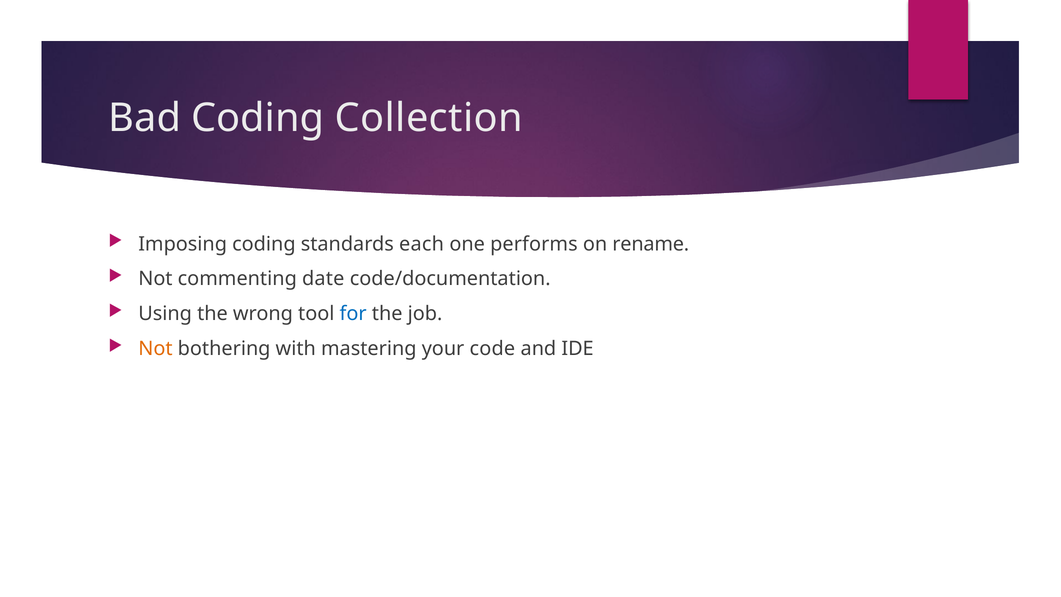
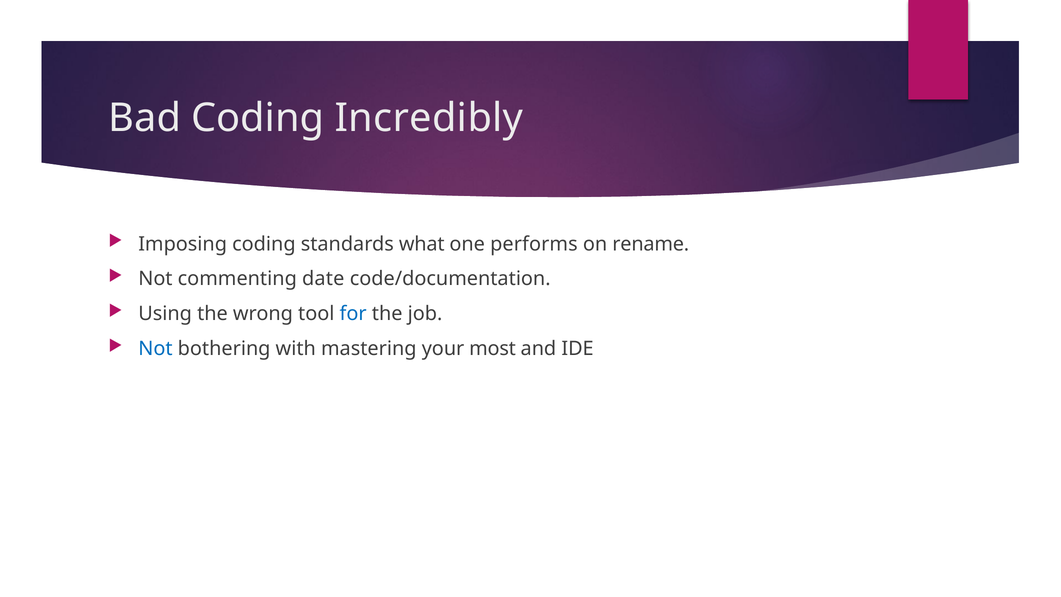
Collection: Collection -> Incredibly (429, 118)
each: each -> what (422, 244)
Not colour: orange -> blue (155, 349)
code: code -> most (493, 349)
